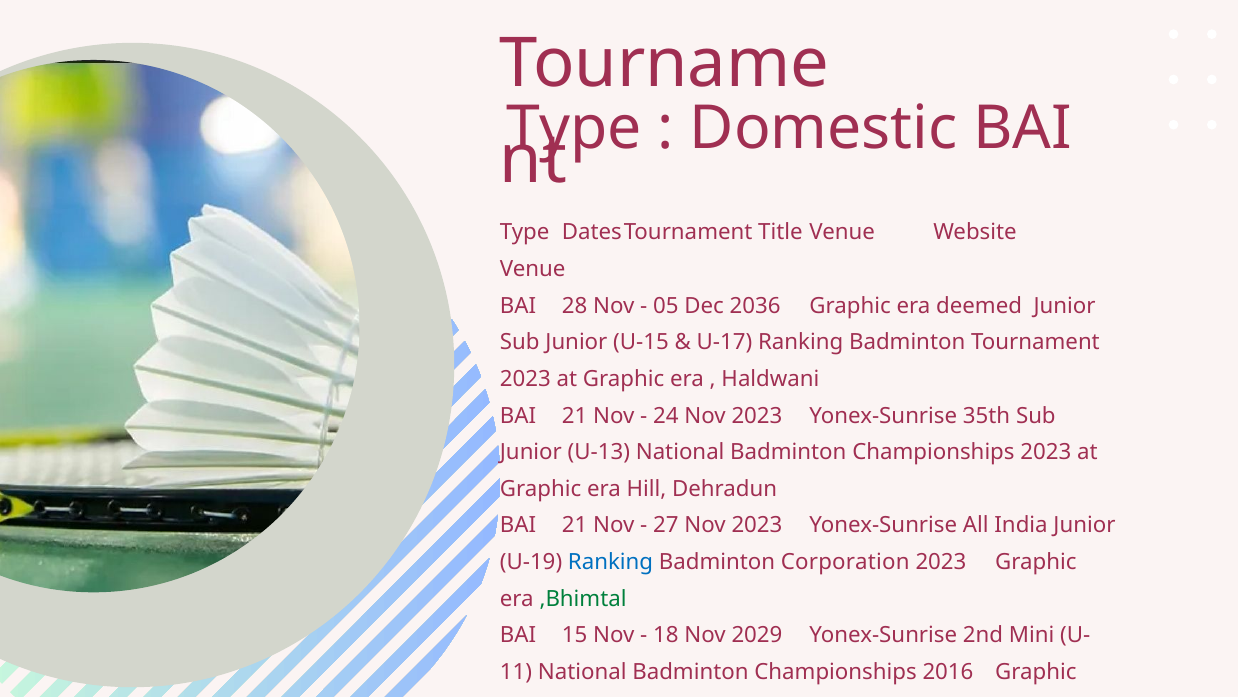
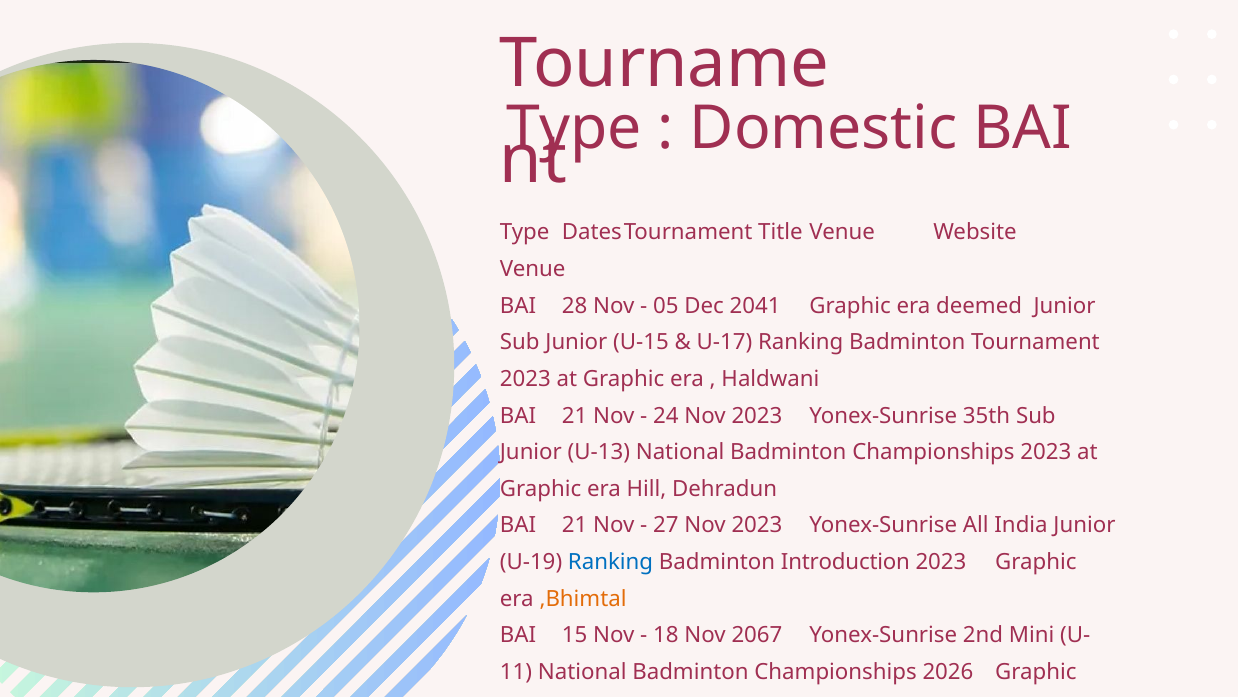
2036: 2036 -> 2041 (755, 306)
Corporation: Corporation -> Introduction (845, 562)
,Bhimtal colour: green -> orange (583, 598)
2029: 2029 -> 2067 (757, 635)
2016: 2016 -> 2026 (948, 671)
